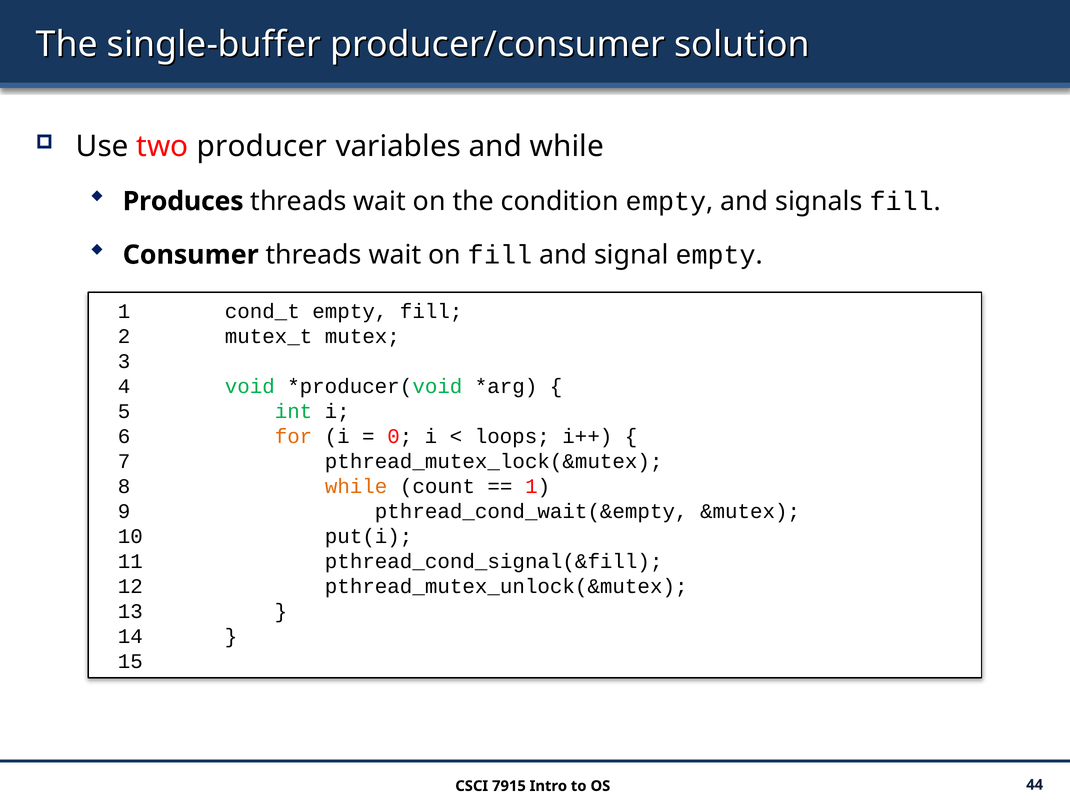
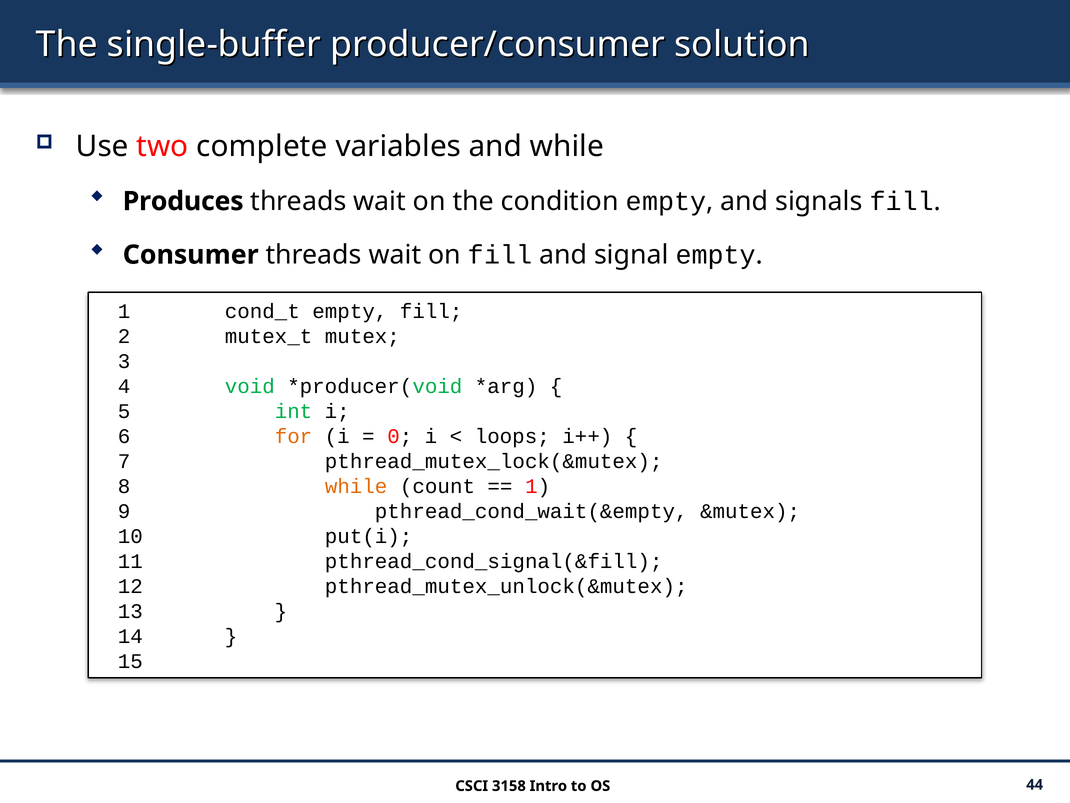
producer: producer -> complete (262, 146)
7915: 7915 -> 3158 (509, 786)
